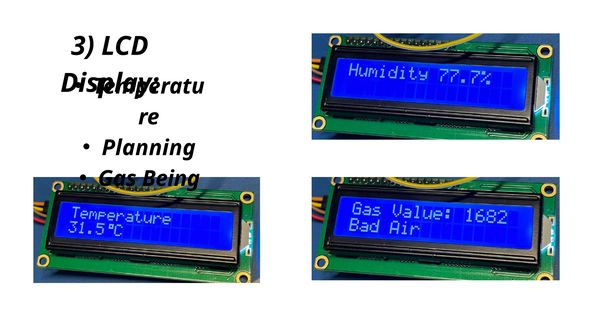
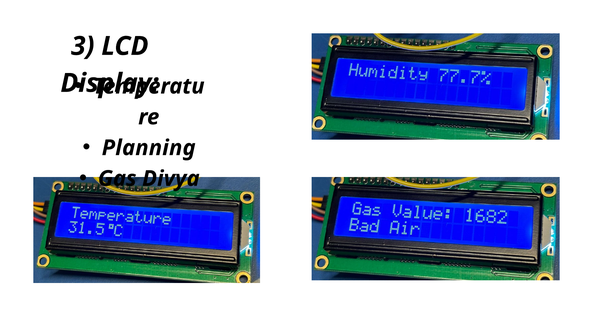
Being: Being -> Divya (171, 178)
